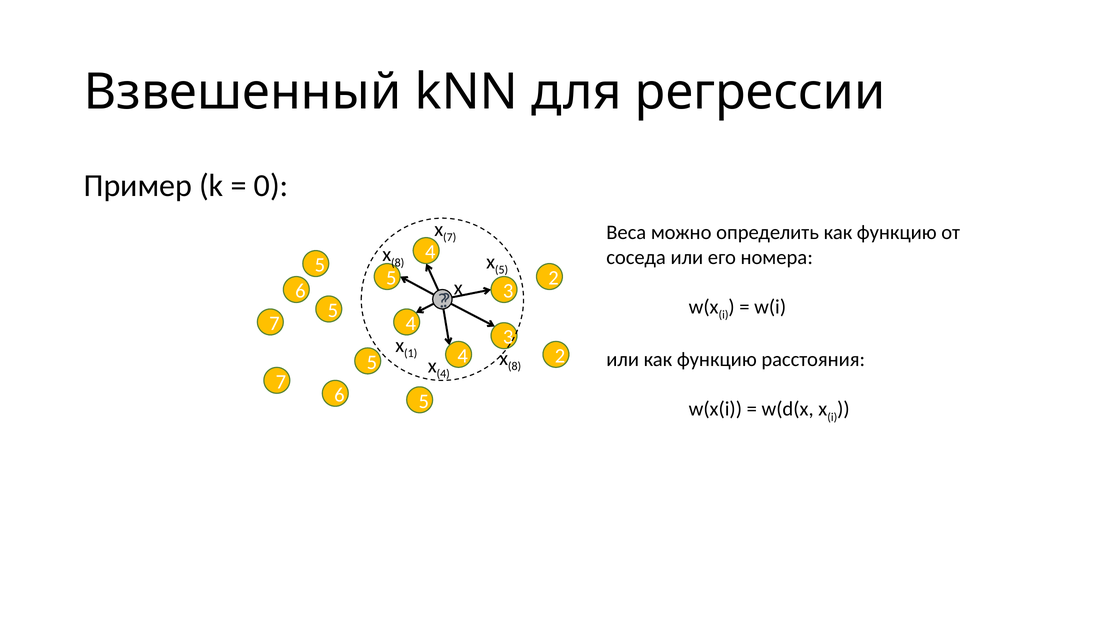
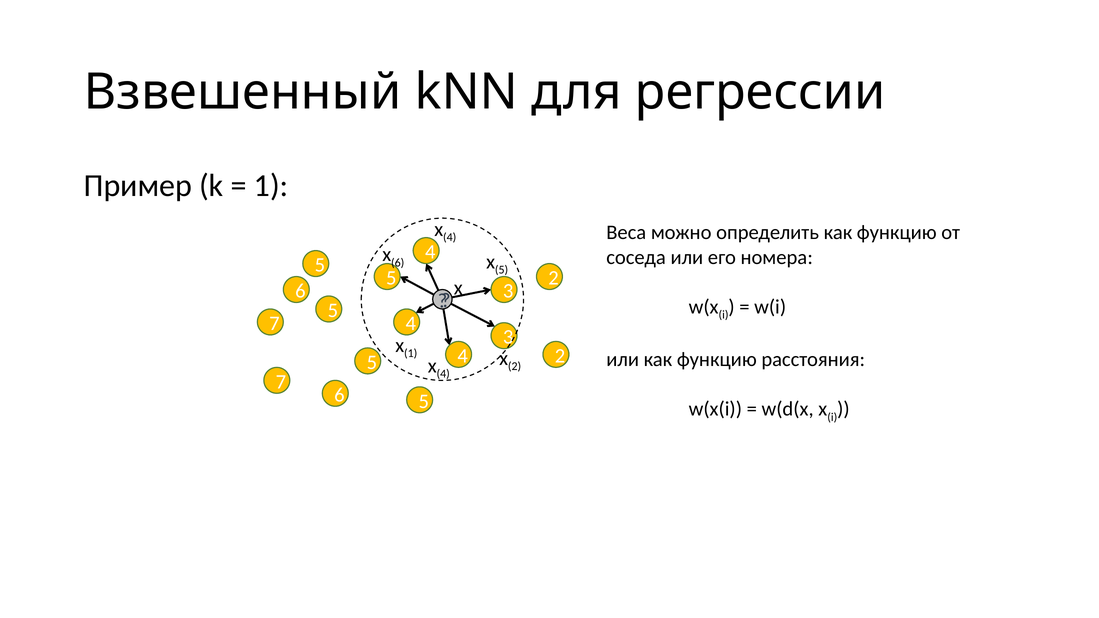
0: 0 -> 1 (271, 186)
7: 7 -> 4 (450, 238)
8: 8 -> 6 (398, 263)
8: 8 -> 2 (515, 367)
